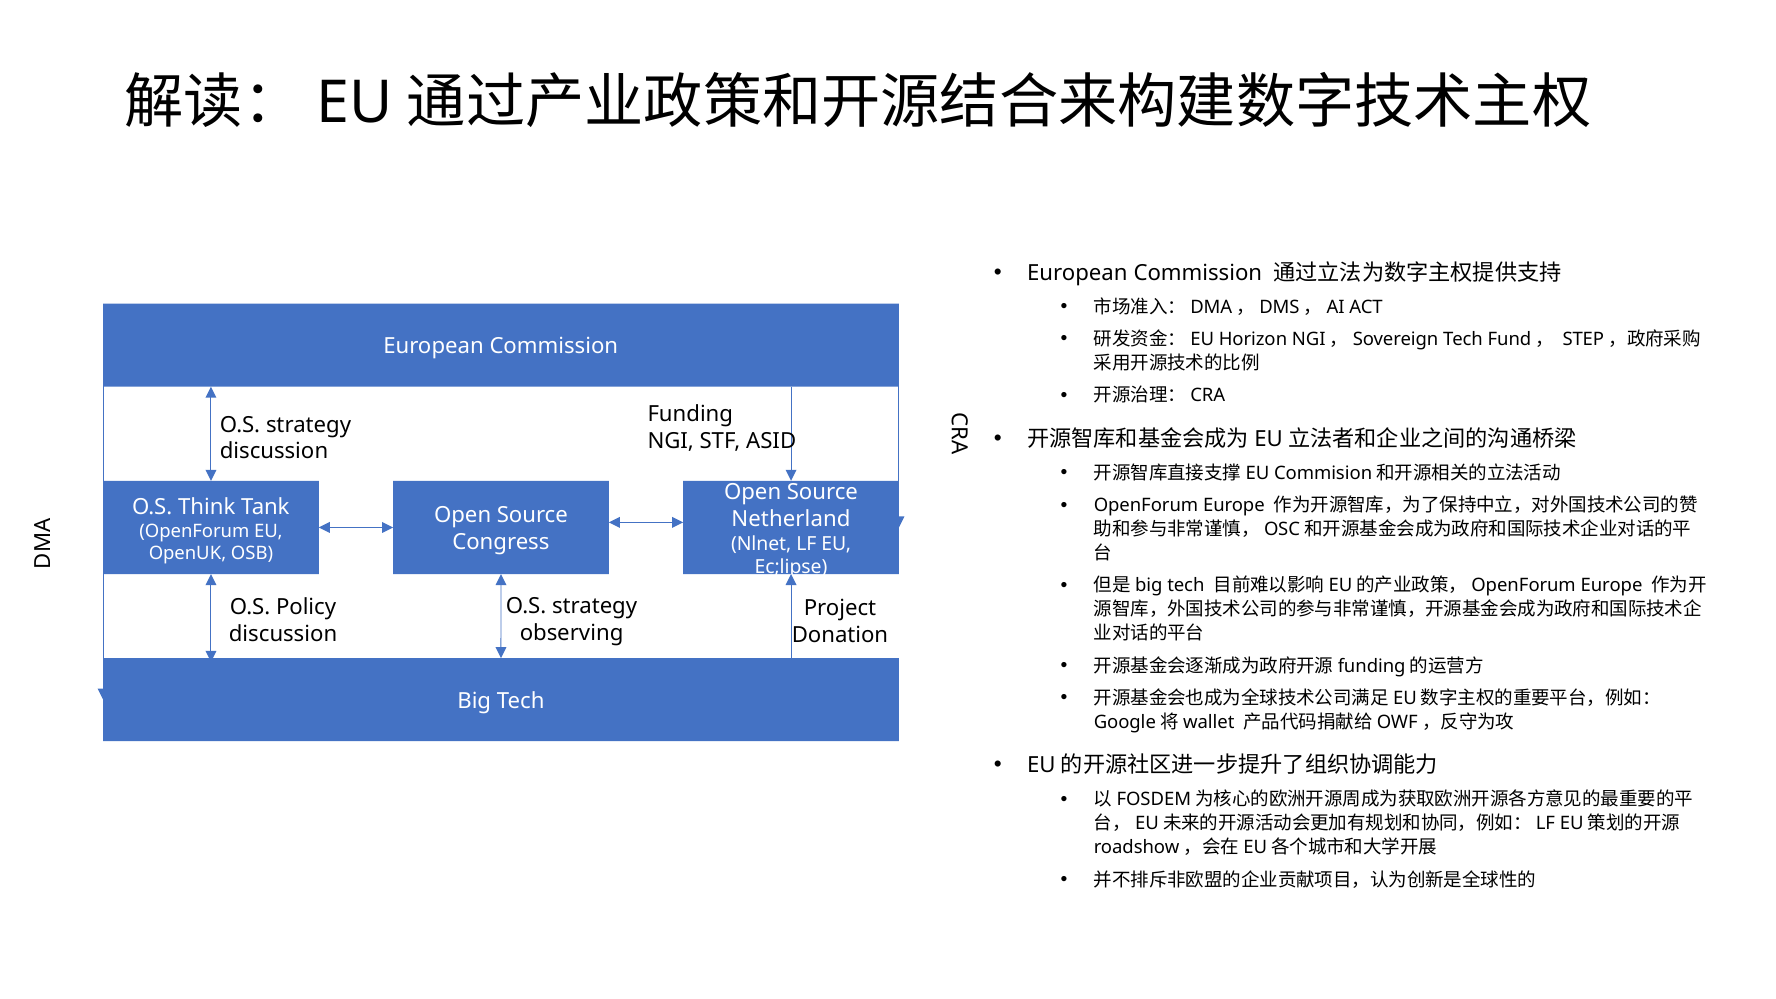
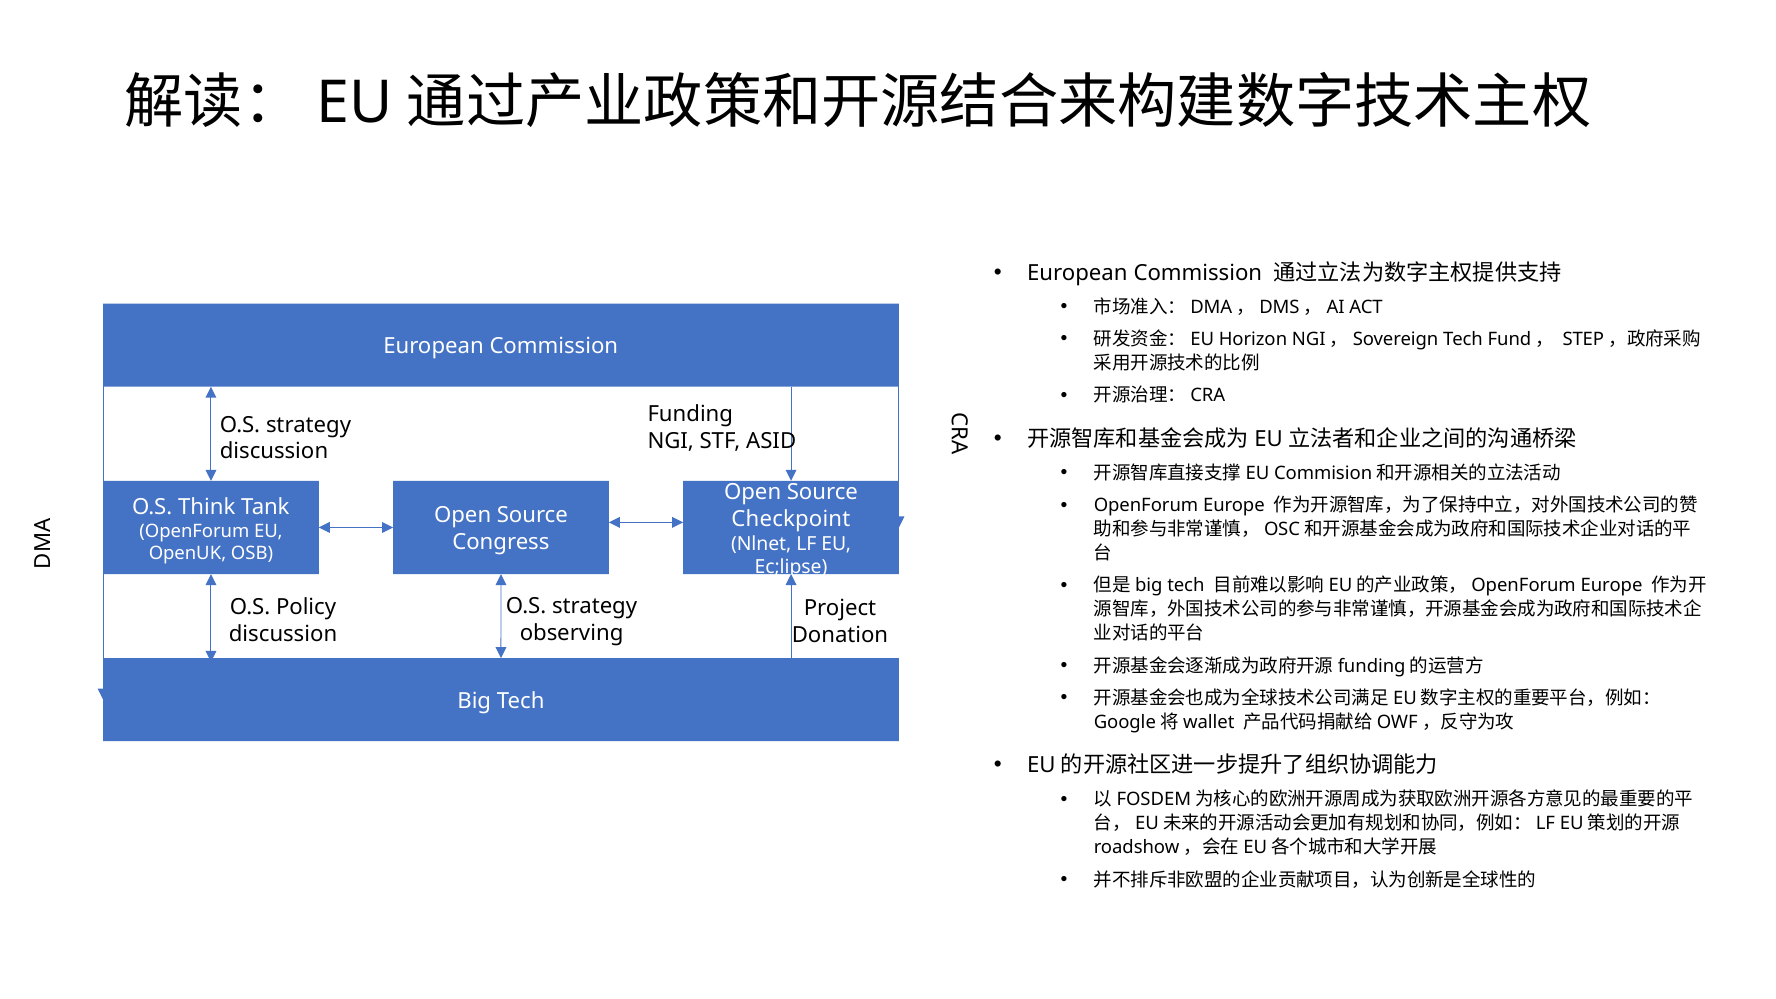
Netherland: Netherland -> Checkpoint (791, 519)
